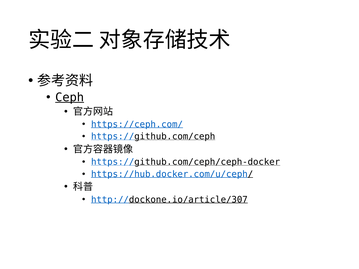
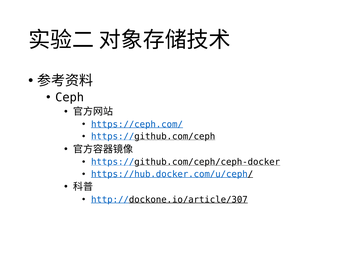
Ceph underline: present -> none (70, 97)
